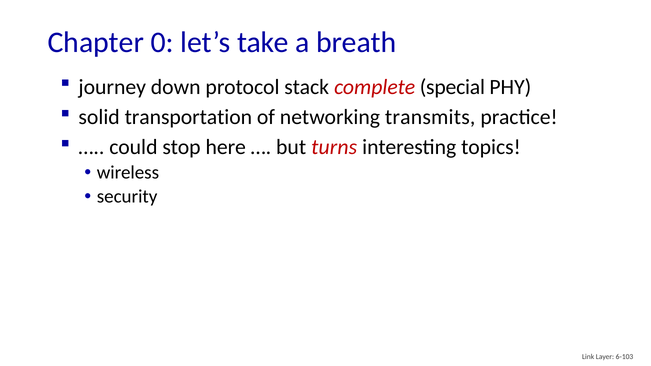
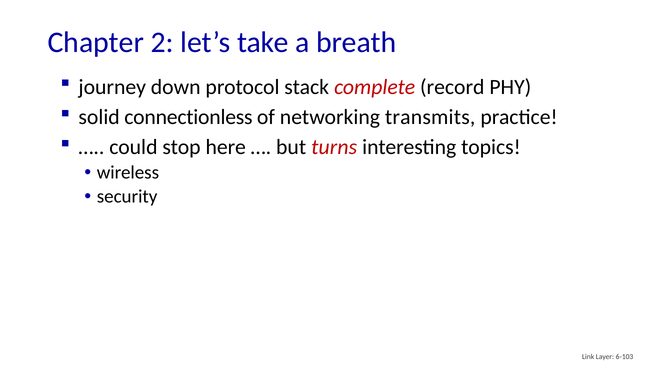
0: 0 -> 2 (162, 42)
special: special -> record (452, 87)
transportation: transportation -> connectionless (188, 117)
